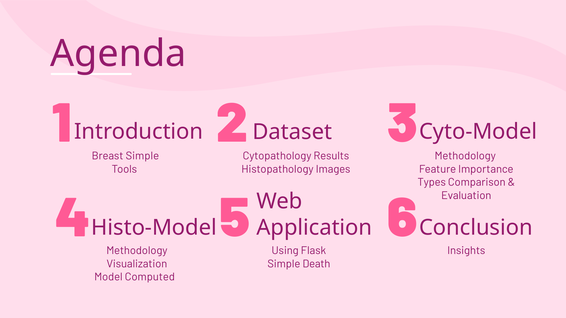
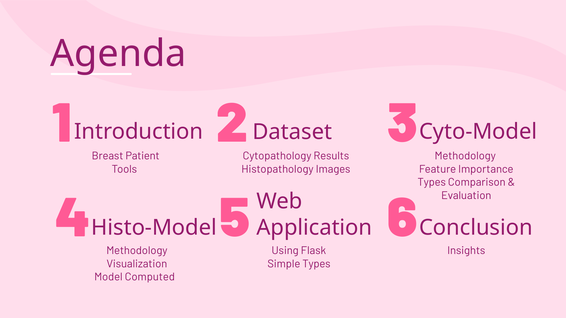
Breast Simple: Simple -> Patient (142, 156)
Simple Death: Death -> Types (316, 264)
